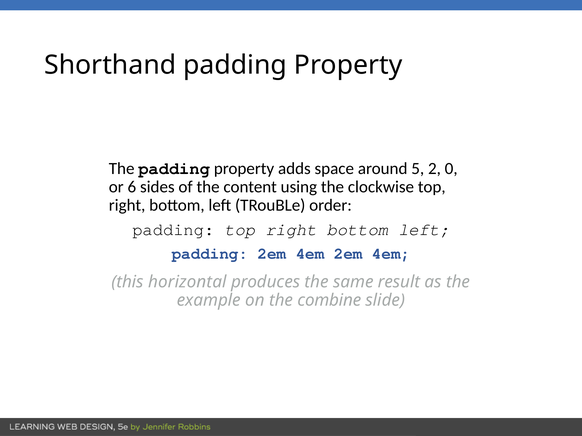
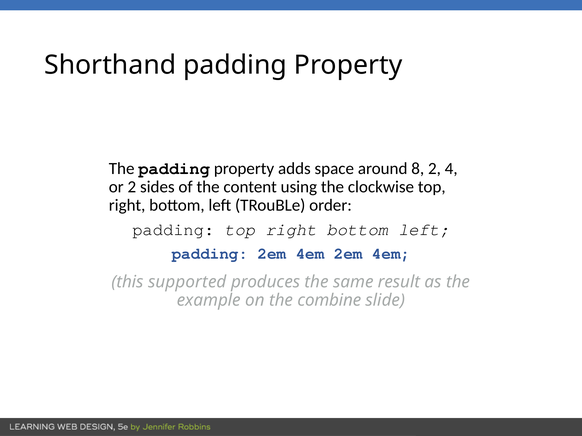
5: 5 -> 8 (418, 169)
0: 0 -> 4 (451, 169)
or 6: 6 -> 2 (132, 187)
horizontal: horizontal -> supported (187, 282)
